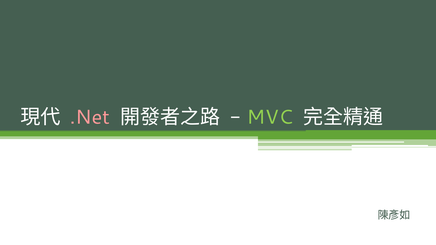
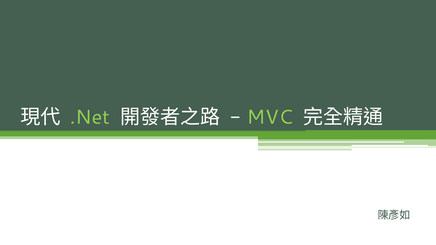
.Net colour: pink -> light green (90, 117)
